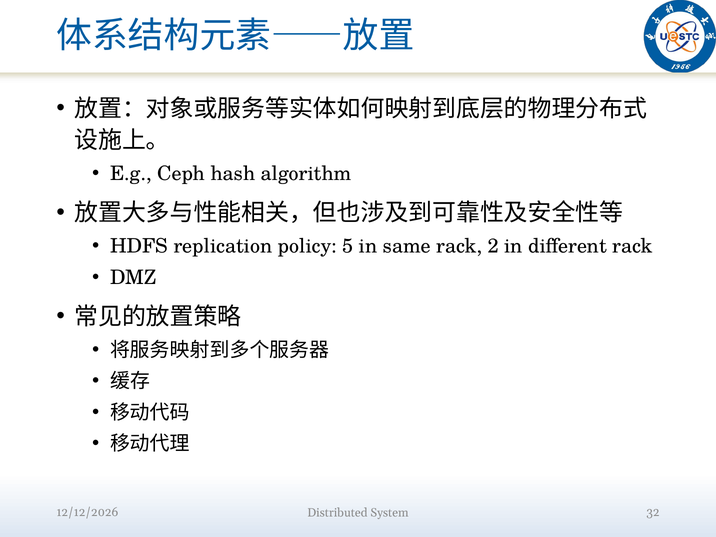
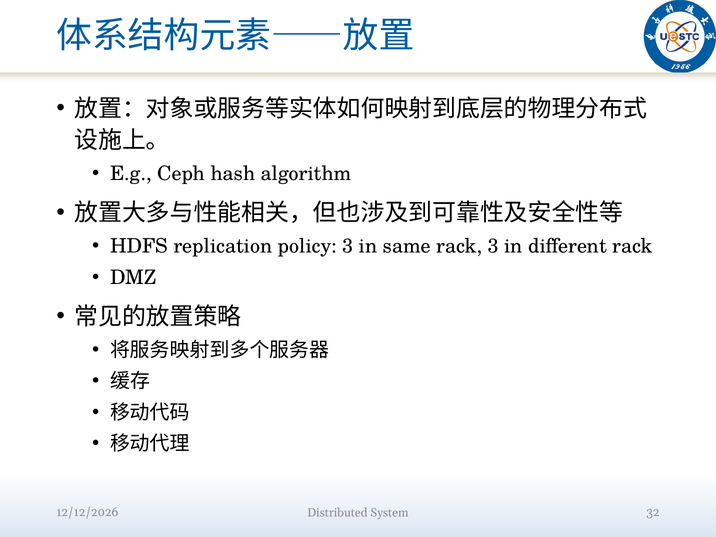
policy 5: 5 -> 3 (348, 246)
rack 2: 2 -> 3 (493, 246)
